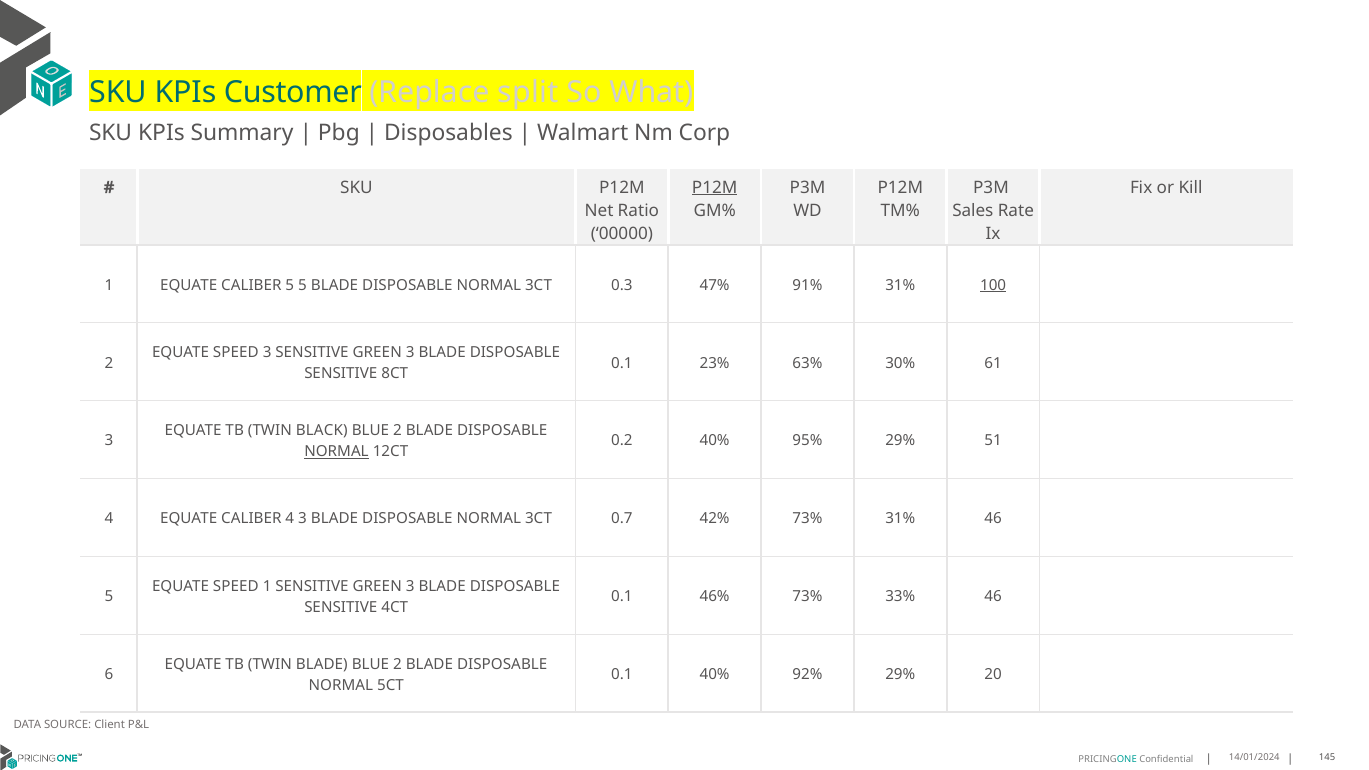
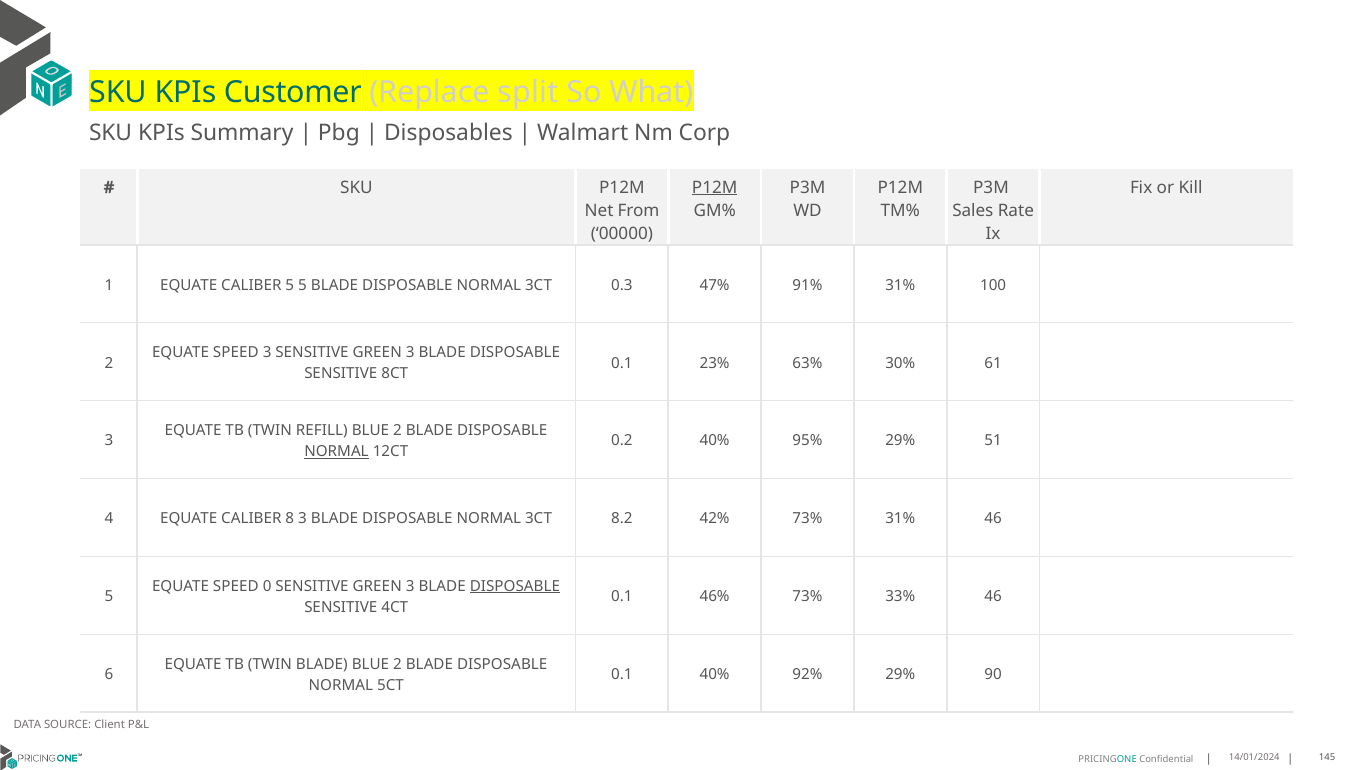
Ratio: Ratio -> From (638, 211)
100 underline: present -> none (993, 285)
BLACK: BLACK -> REFILL (322, 430)
CALIBER 4: 4 -> 8 (290, 519)
0.7: 0.7 -> 8.2 (622, 519)
SPEED 1: 1 -> 0 (267, 586)
DISPOSABLE underline: none -> present (515, 586)
20: 20 -> 90 (993, 675)
